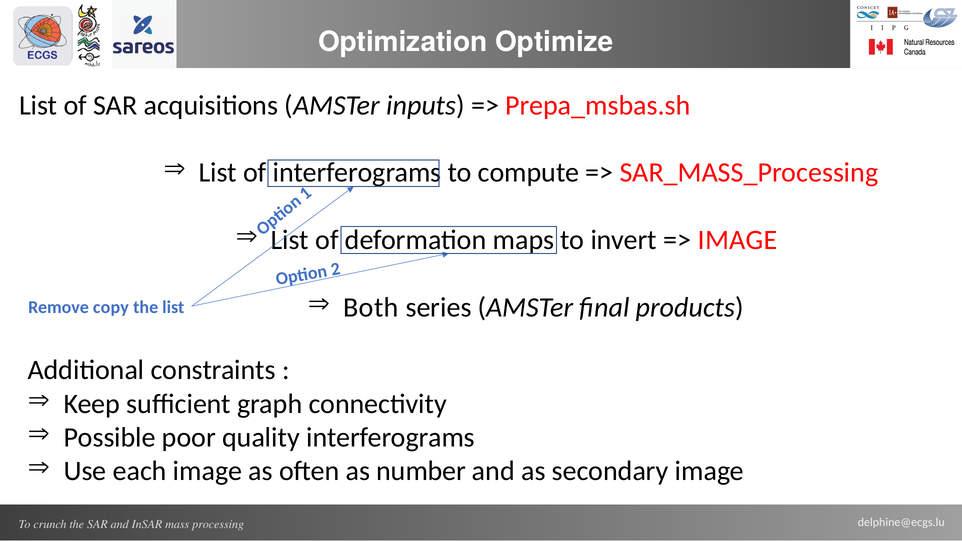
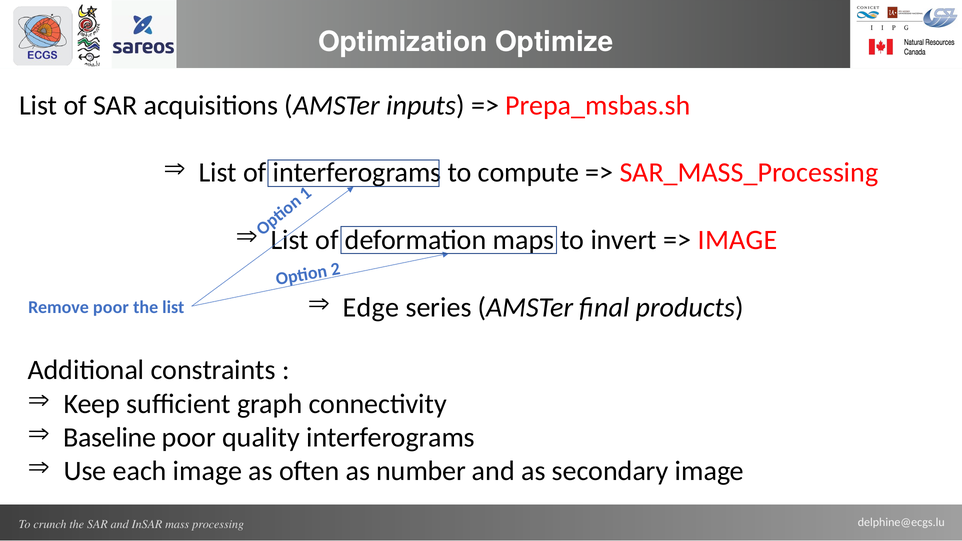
Both: Both -> Edge (371, 307)
Remove copy: copy -> poor (111, 307)
Possible: Possible -> Baseline (110, 438)
